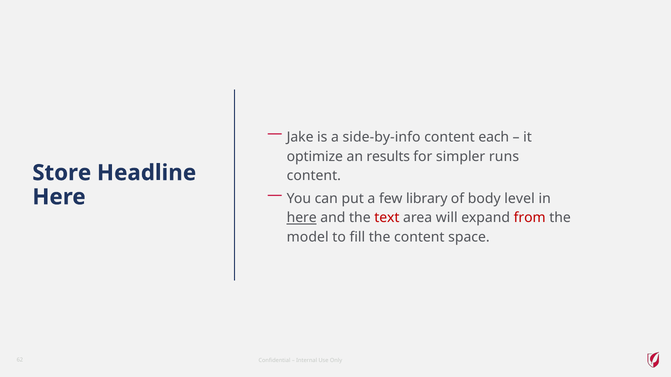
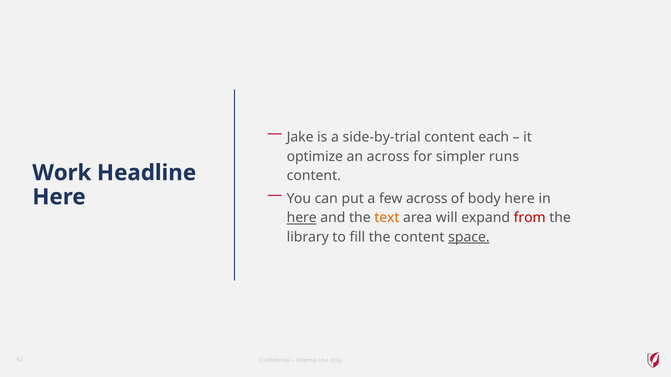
side-by-info: side-by-info -> side-by-trial (382, 137)
an results: results -> across (388, 157)
Store: Store -> Work (62, 173)
few library: library -> across (427, 199)
body level: level -> here (520, 199)
text colour: red -> orange (387, 218)
model: model -> library (308, 237)
space underline: none -> present (469, 237)
